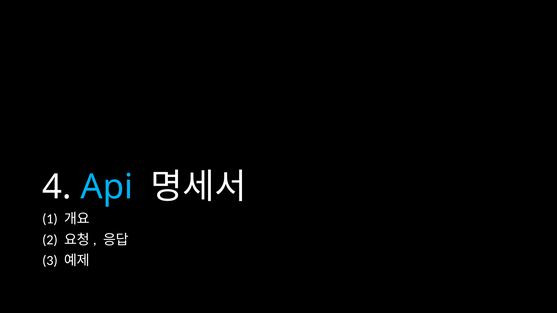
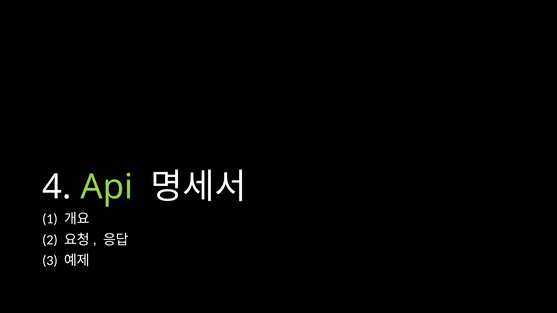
Api colour: light blue -> light green (107, 187)
